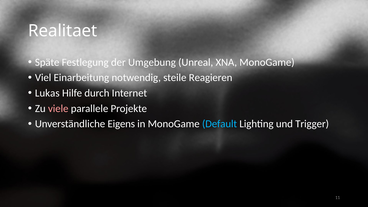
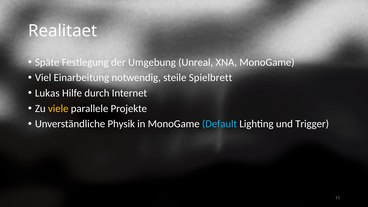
Reagieren: Reagieren -> Spielbrett (211, 78)
viele colour: pink -> yellow (58, 109)
Eigens: Eigens -> Physik (121, 124)
